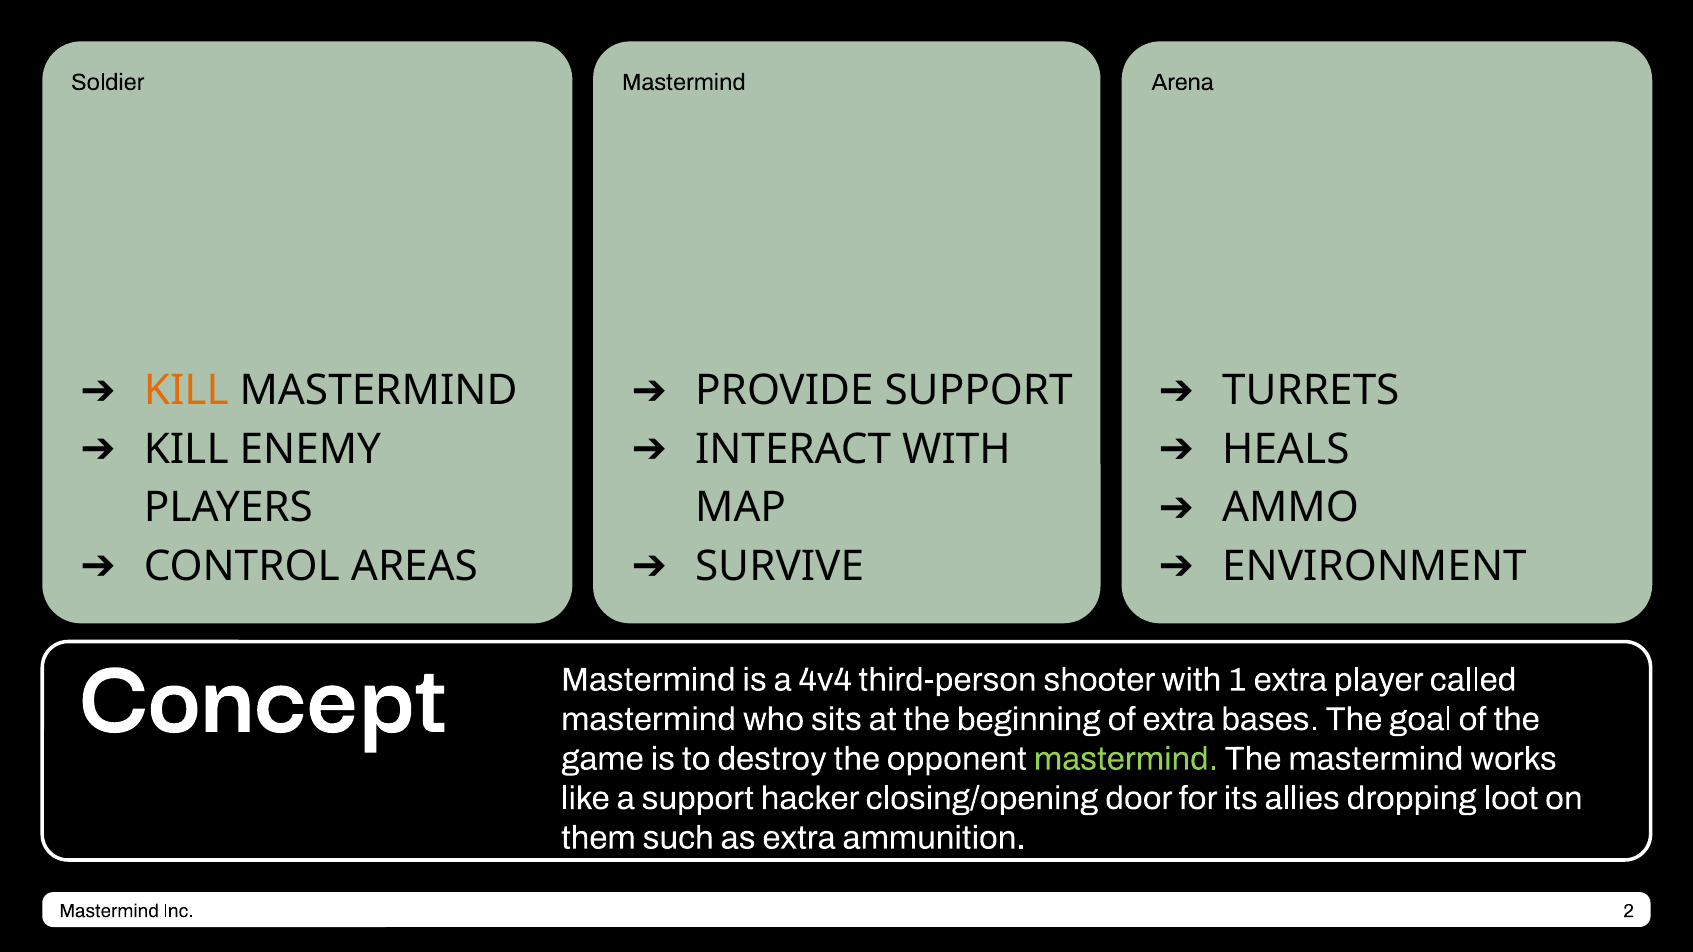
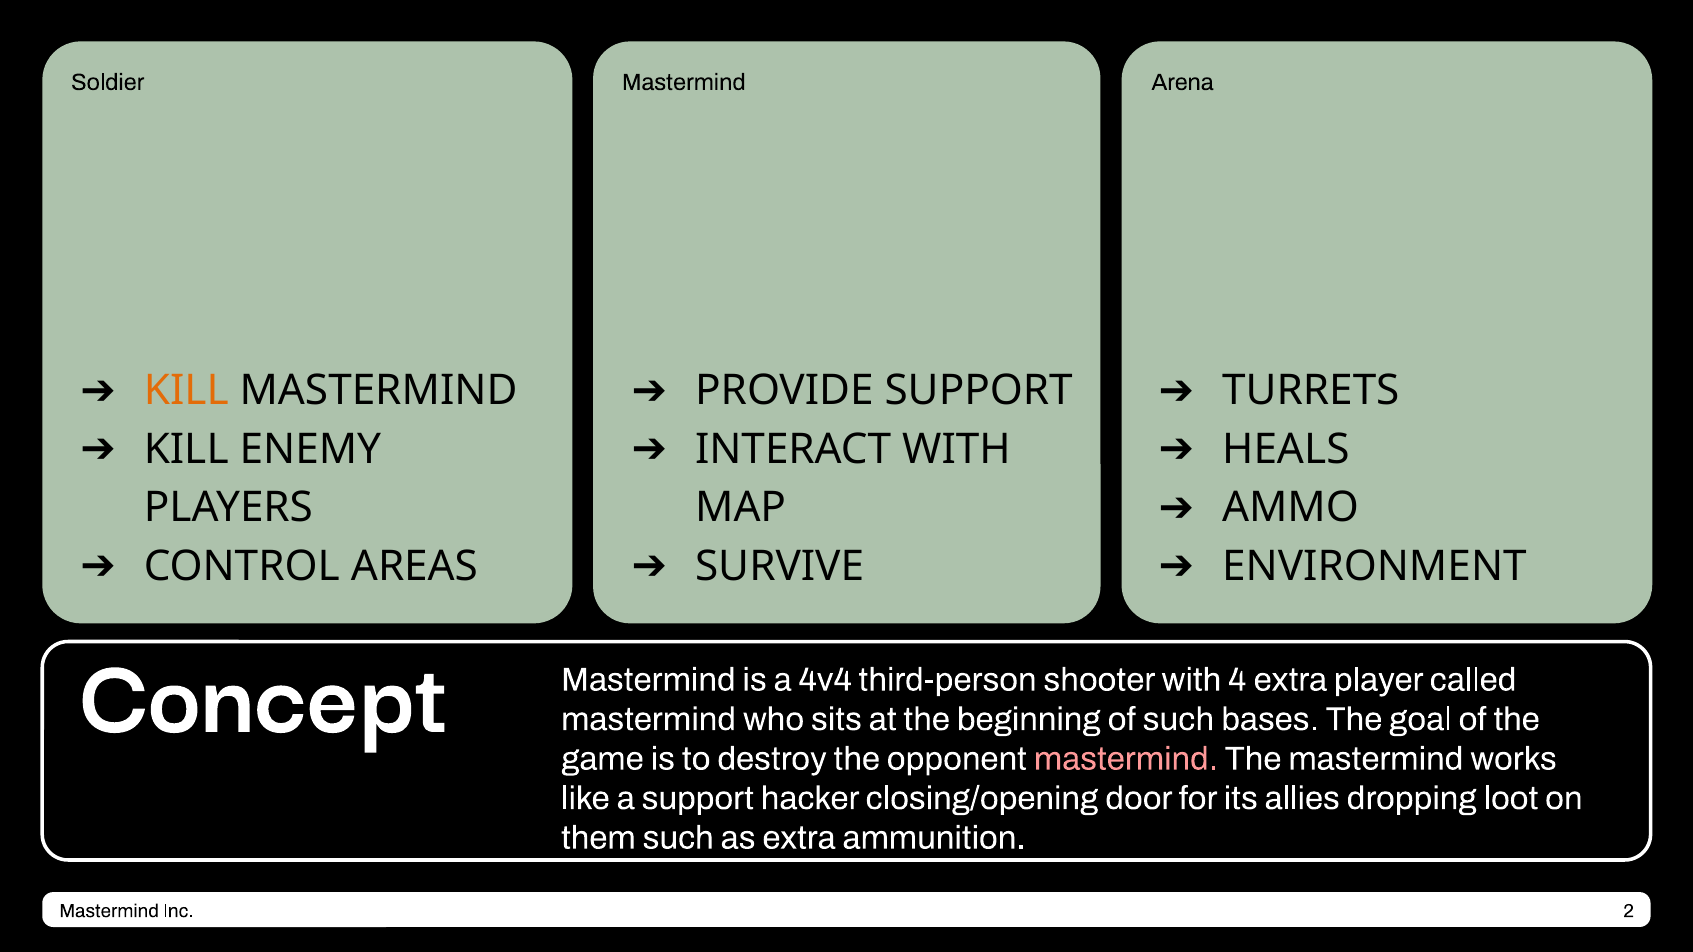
1: 1 -> 4 (1237, 680)
of extra: extra -> such (1178, 719)
mastermind colour: light green -> pink (1126, 759)
